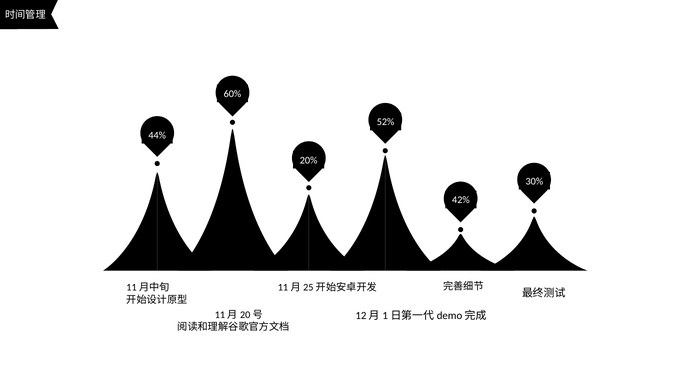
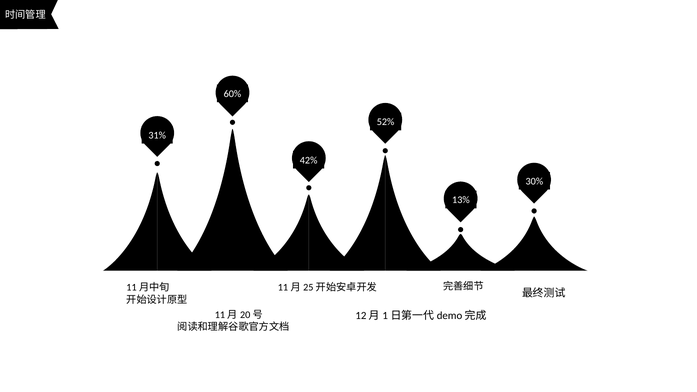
44%: 44% -> 31% (157, 135)
20%: 20% -> 42% (309, 160)
42%: 42% -> 13% (461, 200)
